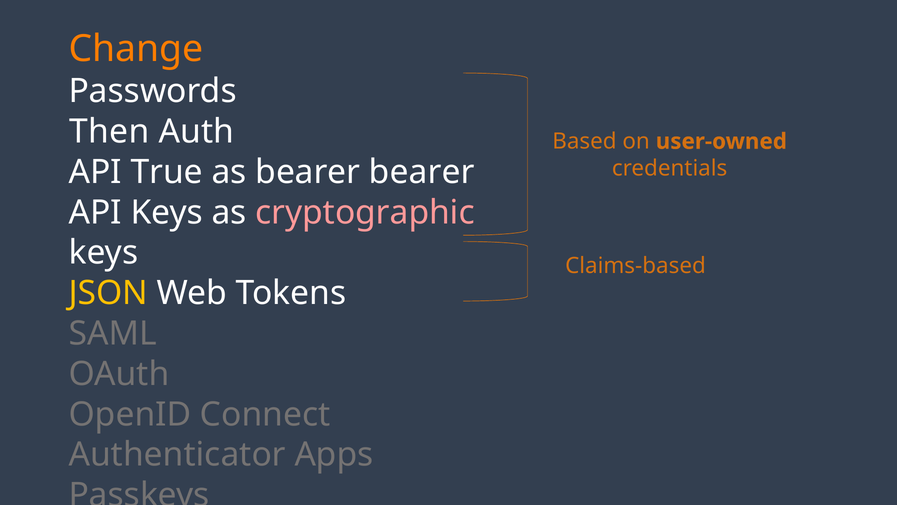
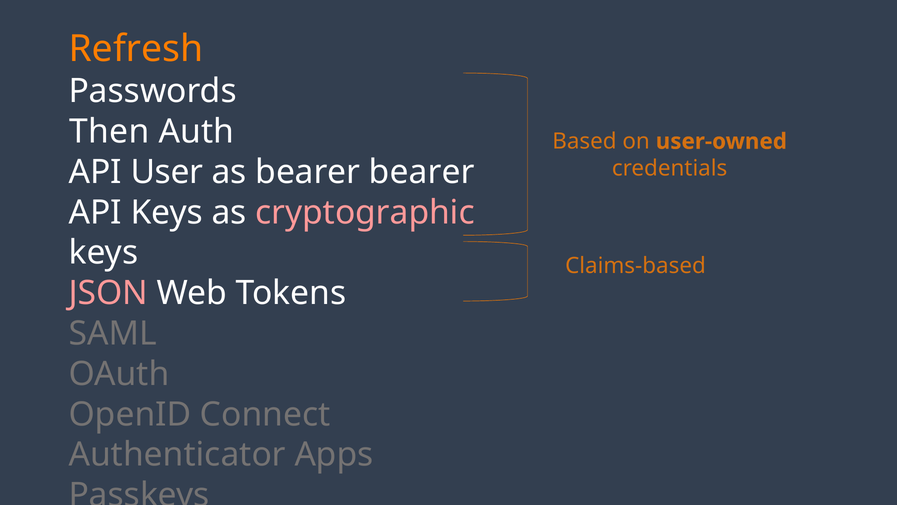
Change: Change -> Refresh (136, 49)
True: True -> User (167, 172)
JSON colour: yellow -> pink (108, 293)
